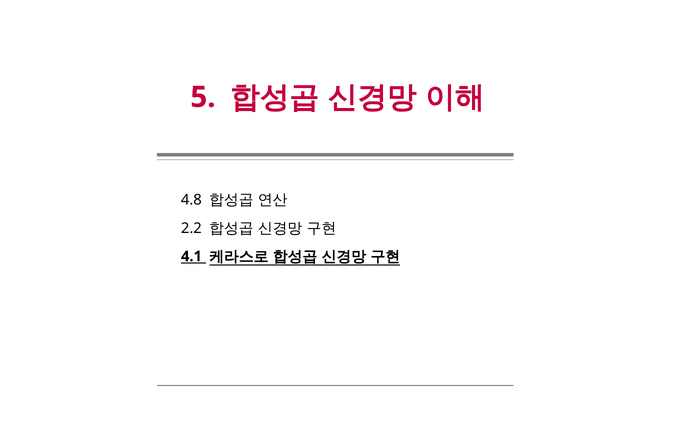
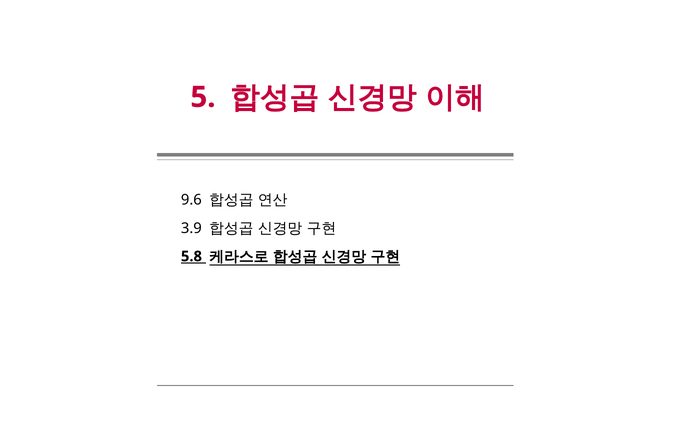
4.8: 4.8 -> 9.6 (191, 200)
2.2: 2.2 -> 3.9 (191, 228)
4.1: 4.1 -> 5.8 (191, 256)
